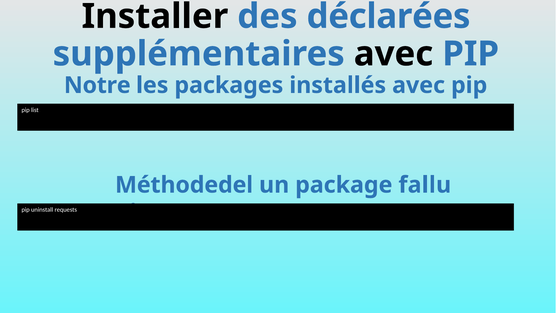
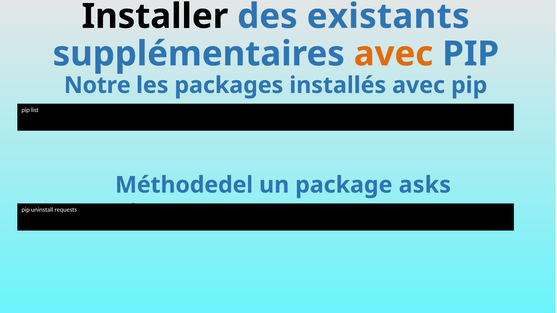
déclarées: déclarées -> existants (388, 16)
avec colour: black -> orange (394, 54)
fallu: fallu -> asks (425, 185)
